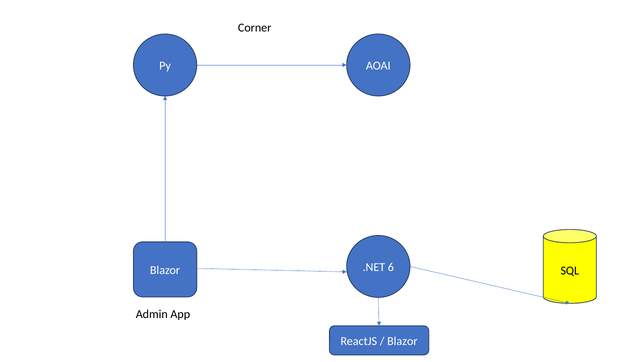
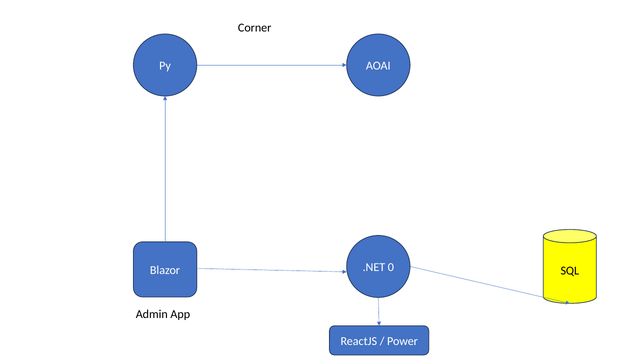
6: 6 -> 0 (391, 267)
Blazor: Blazor -> Power (402, 341)
